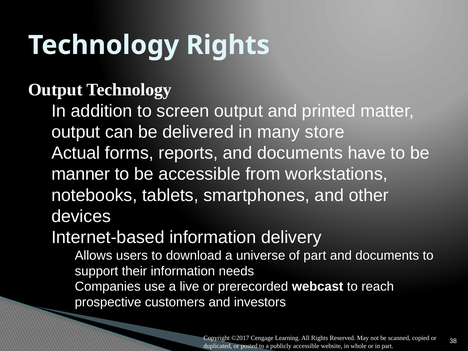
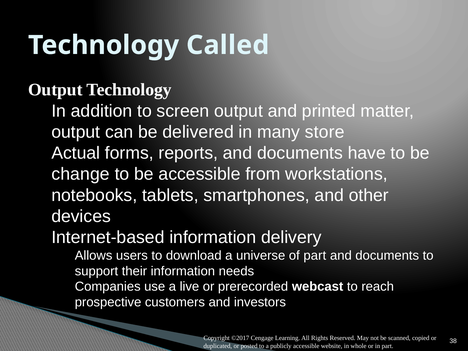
Technology Rights: Rights -> Called (228, 45)
manner: manner -> change (81, 174)
